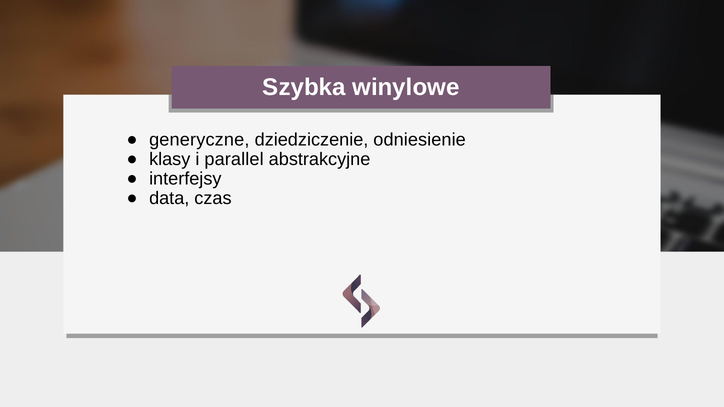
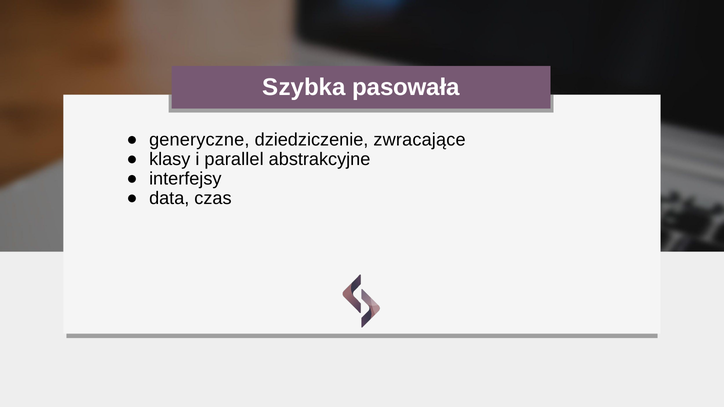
winylowe: winylowe -> pasowała (406, 87)
odniesienie: odniesienie -> zwracające (420, 140)
